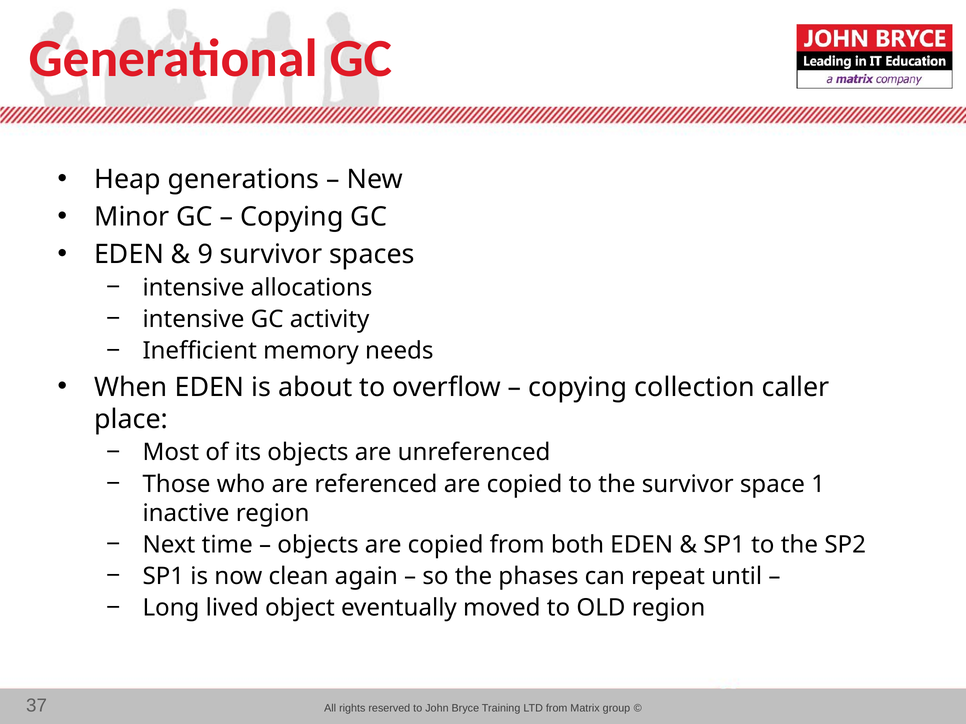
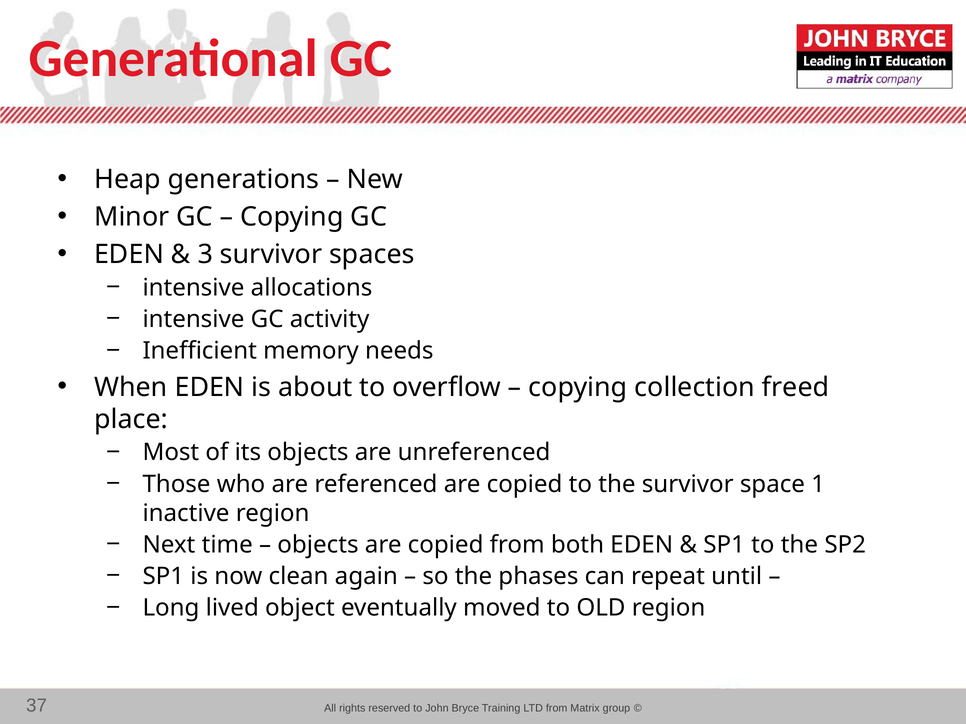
9: 9 -> 3 (205, 255)
caller: caller -> freed (796, 387)
